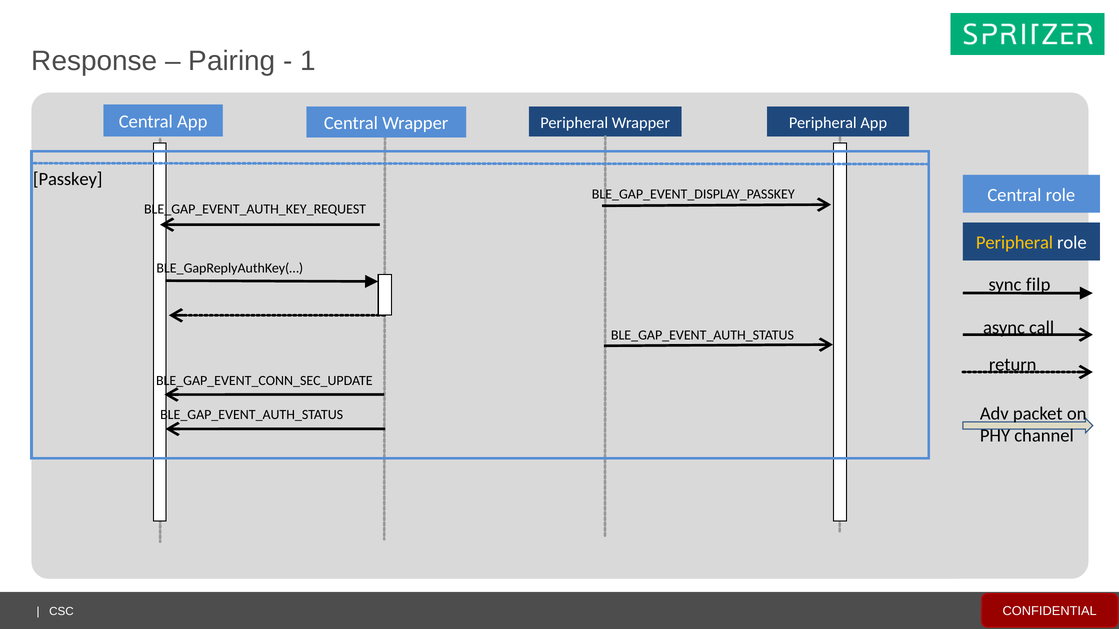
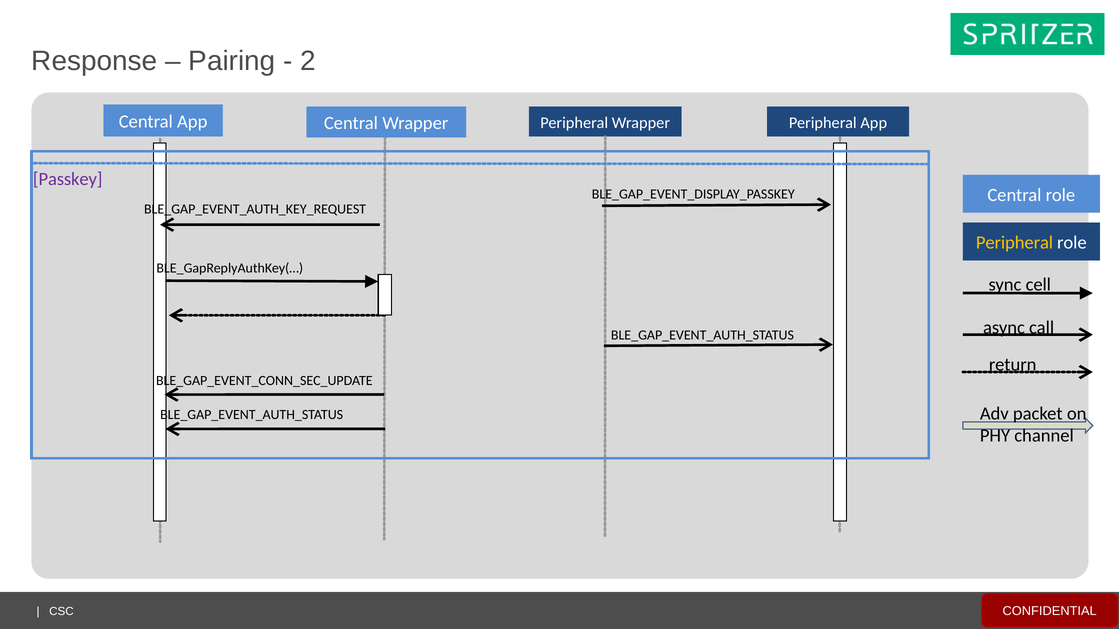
1: 1 -> 2 (308, 61)
Passkey colour: black -> purple (68, 179)
filp: filp -> cell (1038, 285)
